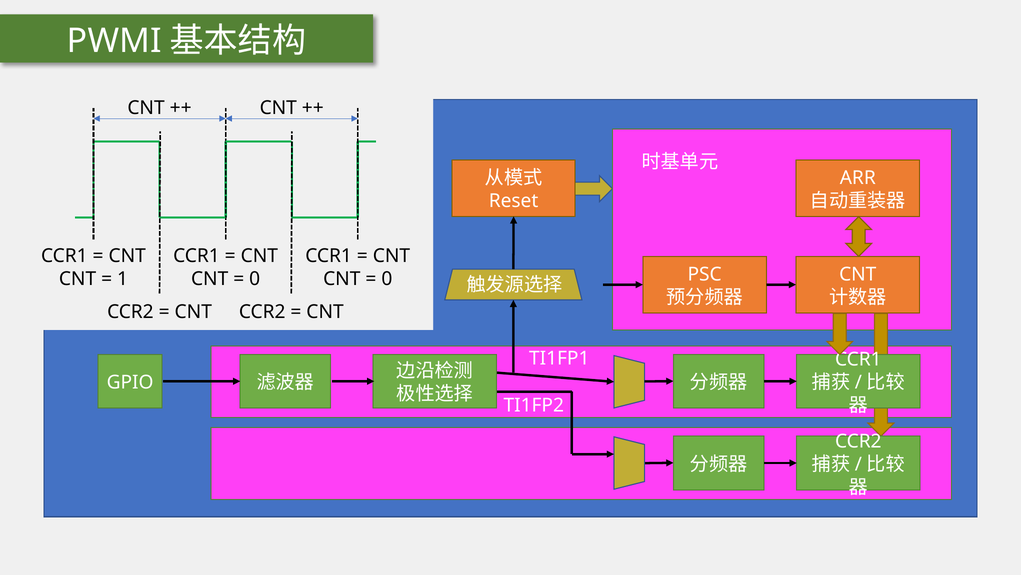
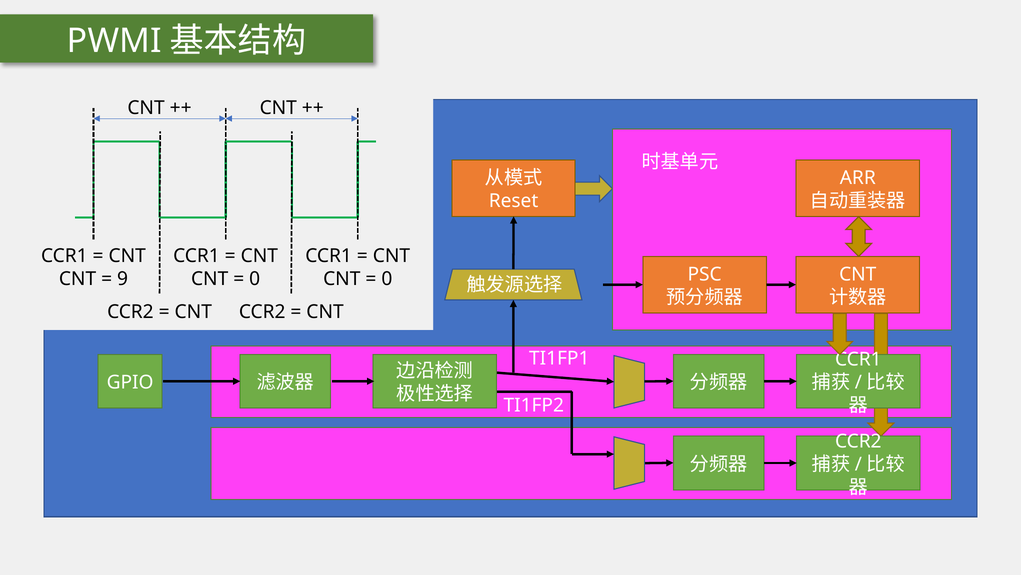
1: 1 -> 9 (123, 279)
